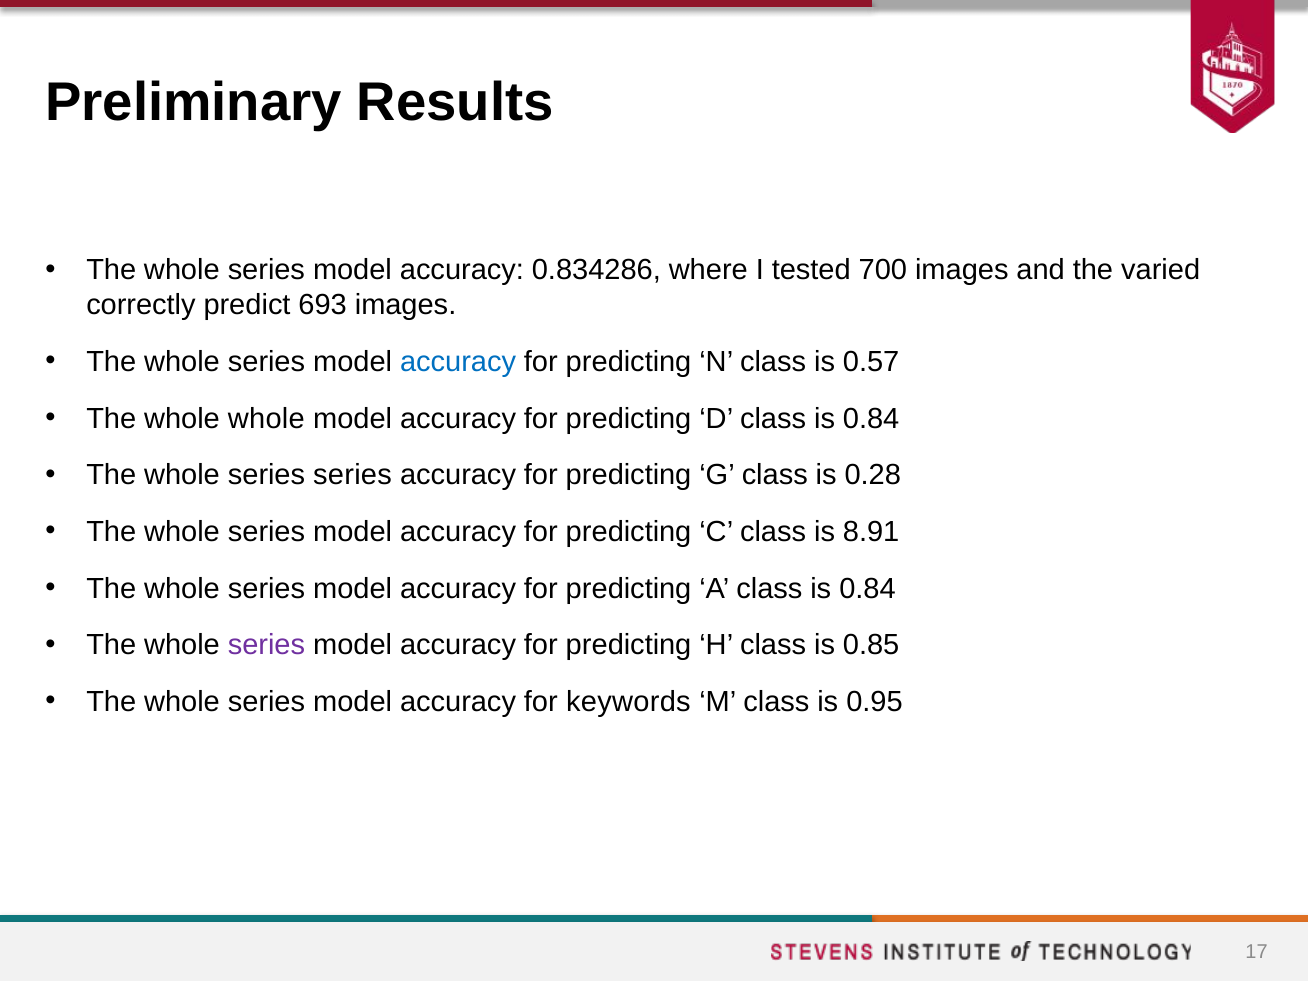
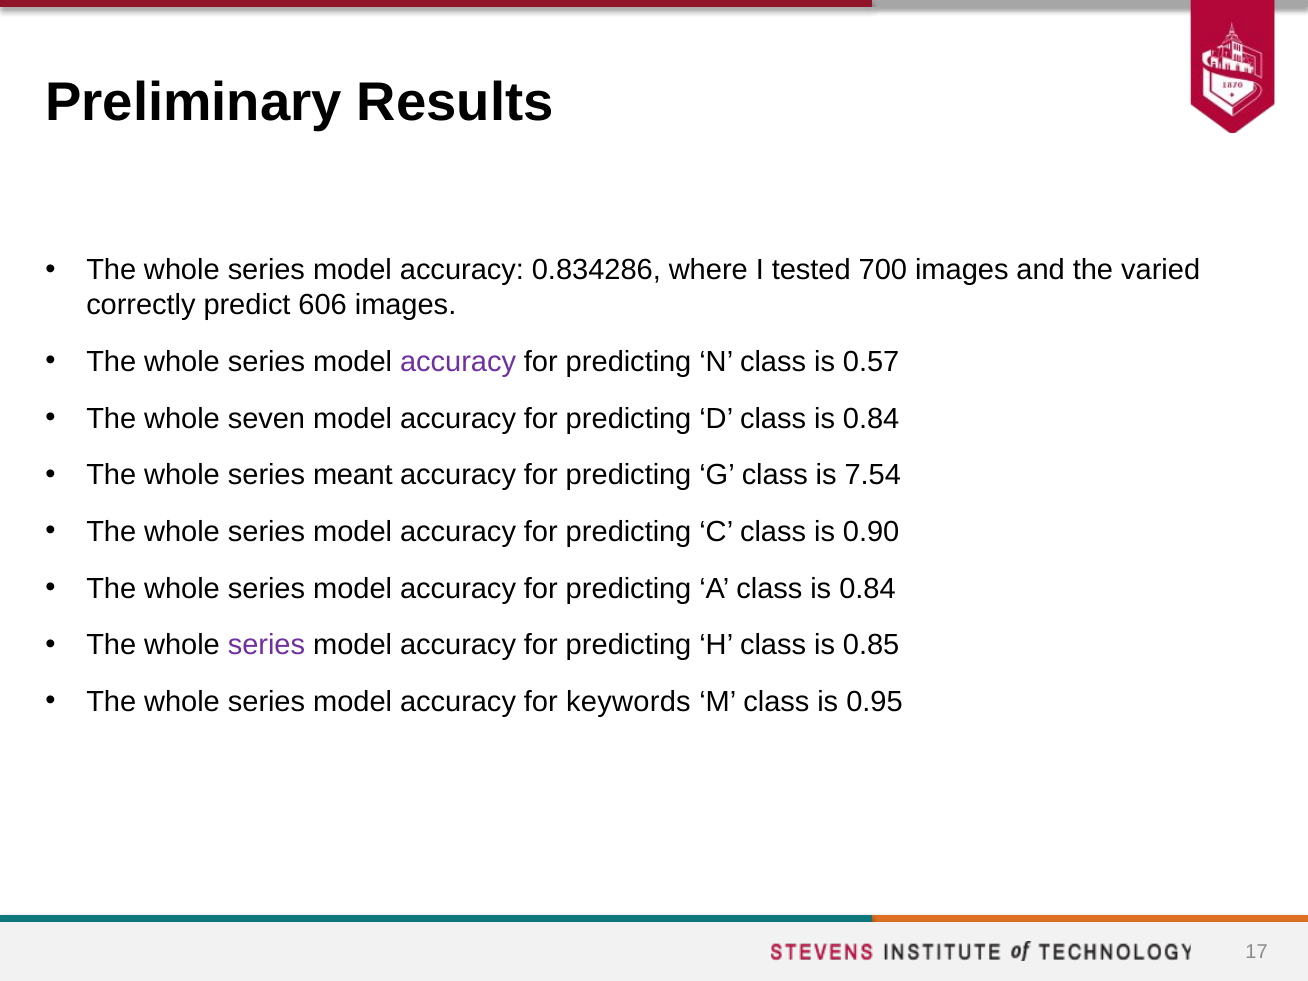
693: 693 -> 606 (323, 305)
accuracy colour: blue -> purple (458, 362)
whole whole: whole -> seven (266, 419)
series series: series -> meant (353, 475)
0.28: 0.28 -> 7.54 (873, 475)
8.91: 8.91 -> 0.90 (871, 532)
